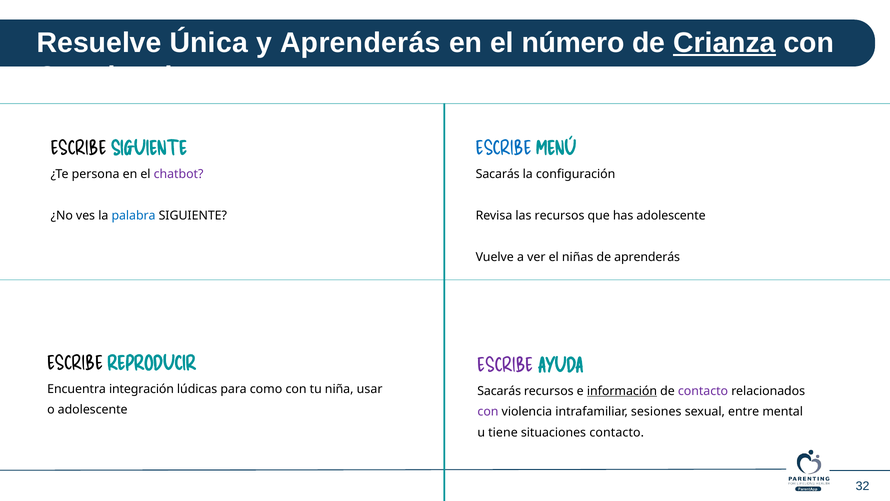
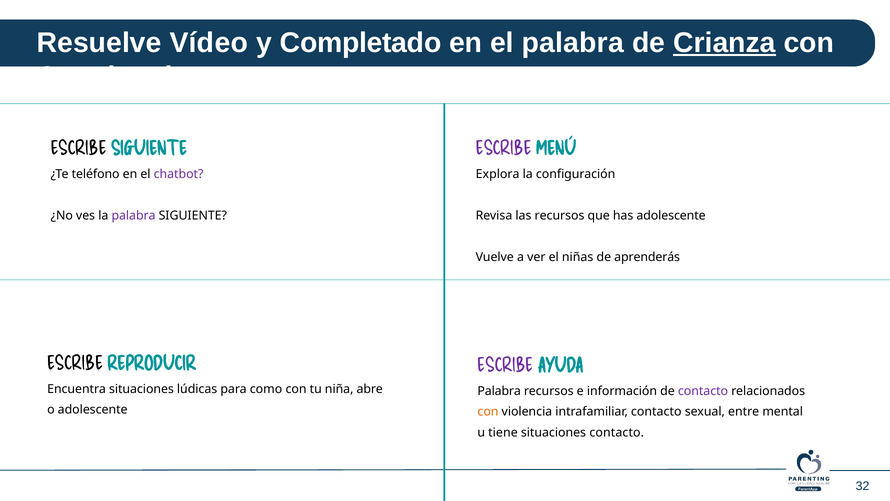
Única: Única -> Vídeo (209, 43)
y Aprenderás: Aprenderás -> Completado (361, 43)
el número: número -> palabra (573, 43)
ESCRIBE colour: blue -> purple (504, 149)
persona: persona -> teléfono (96, 174)
Sacarás: Sacarás -> Explora (498, 174)
palabra colour: blue -> purple (134, 215)
Encuentra integración: integración -> situaciones (141, 389)
usar: usar -> abre (370, 389)
Sacarás: Sacarás -> Palabra (499, 391)
información underline: present -> none (622, 391)
con colour: purple -> orange (488, 412)
intrafamiliar sesiones: sesiones -> contacto (656, 412)
